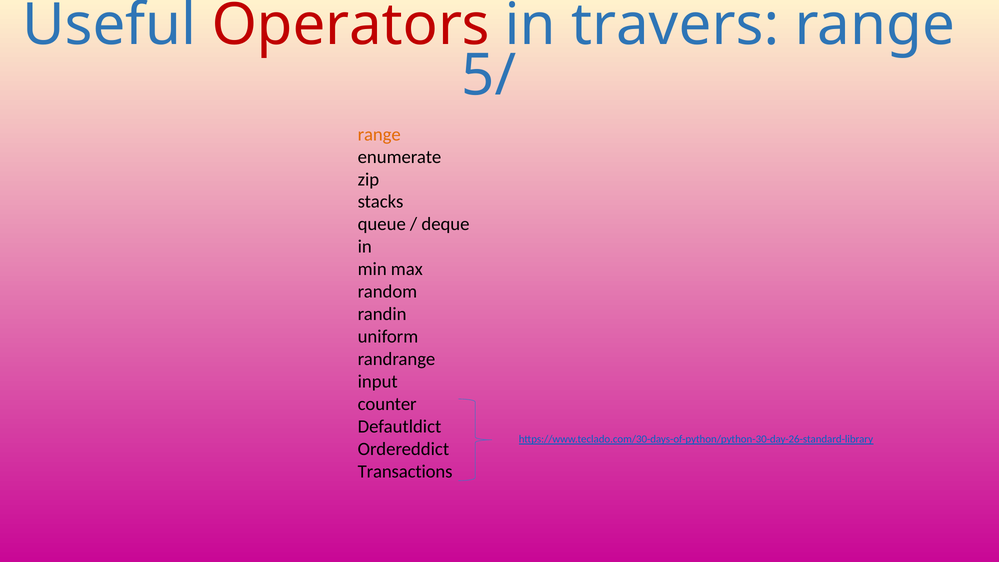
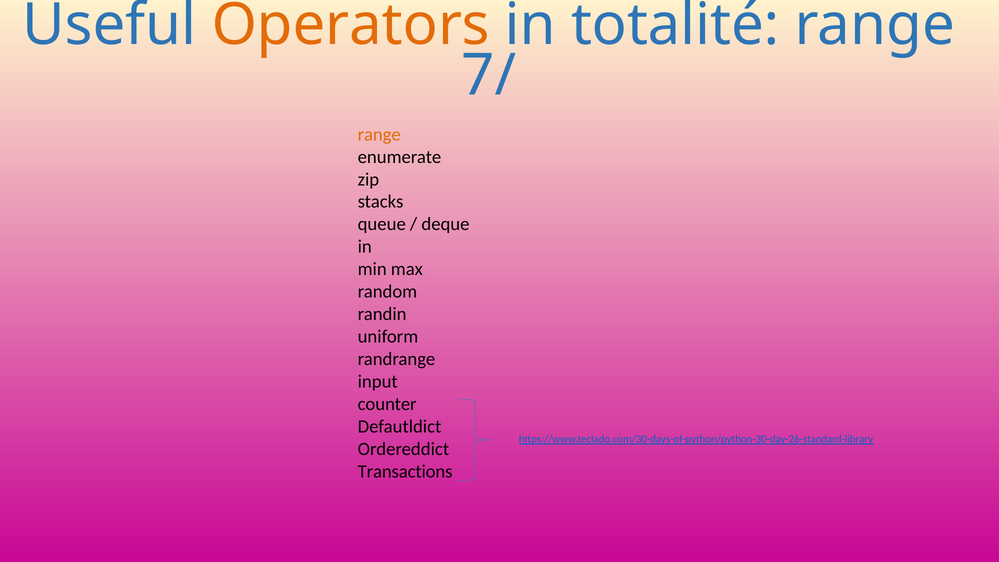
Operators colour: red -> orange (351, 25)
travers: travers -> totalité (675, 25)
5/: 5/ -> 7/ (489, 75)
